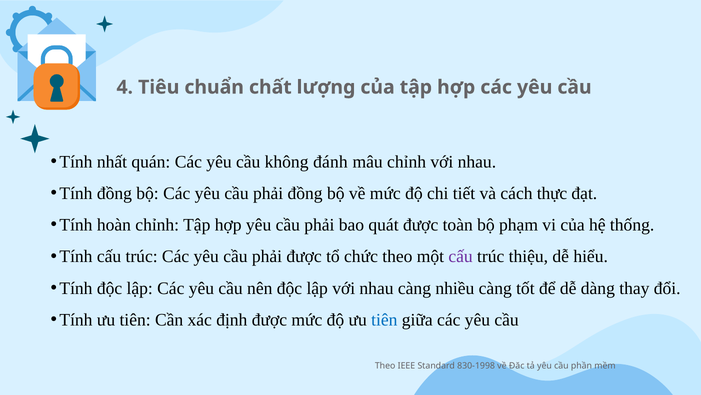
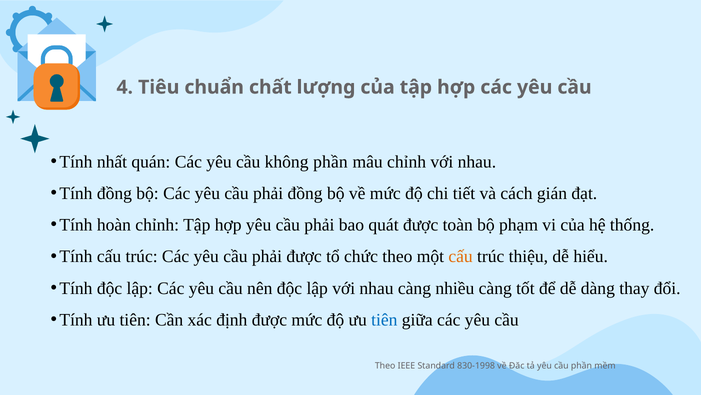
không đánh: đánh -> phần (330, 162)
thực: thực -> gián (552, 193)
cấu colour: purple -> orange (461, 256)
